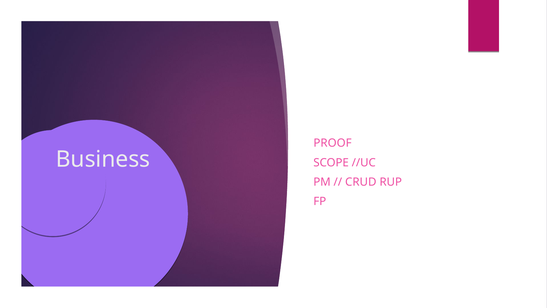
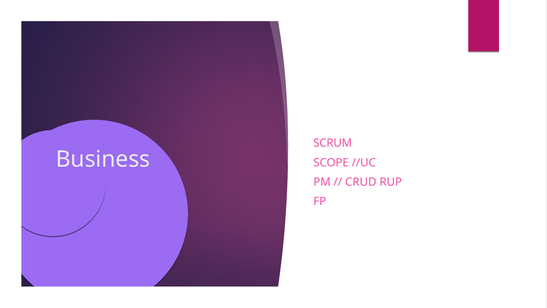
PROOF: PROOF -> SCRUM (333, 143)
